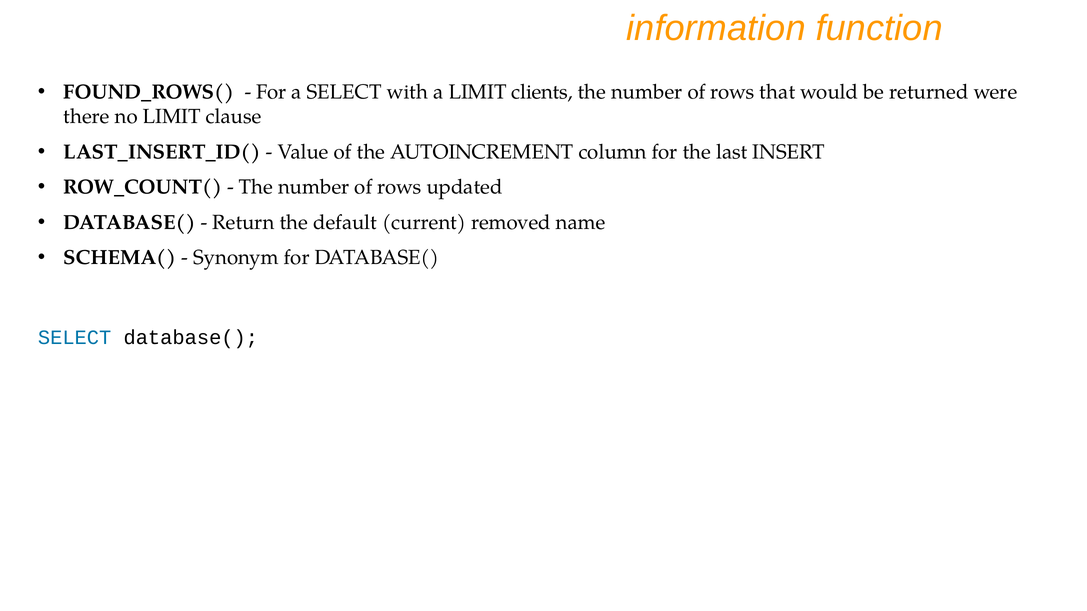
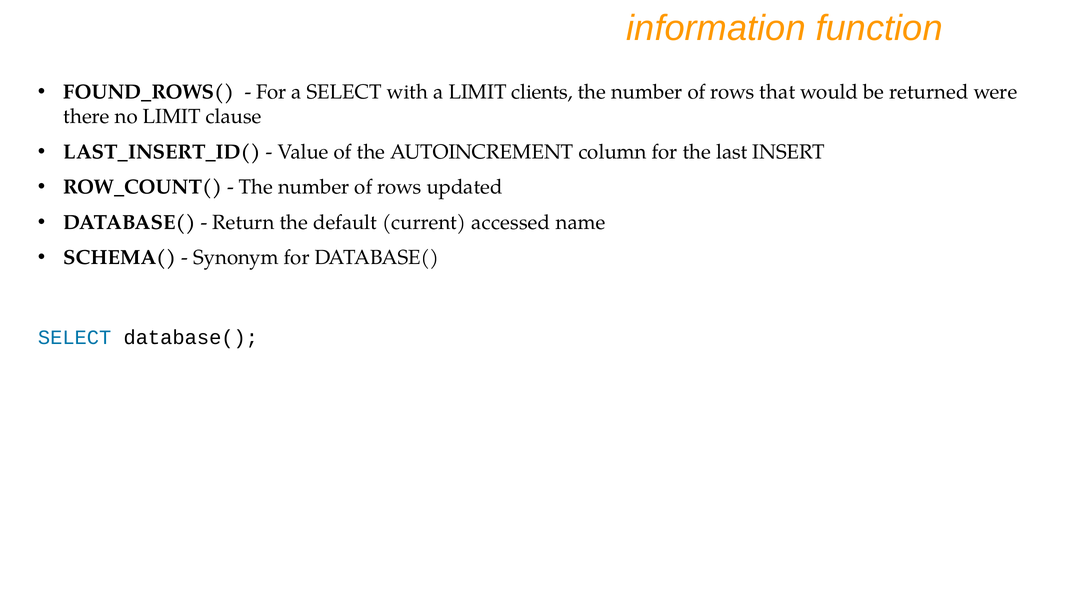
removed: removed -> accessed (511, 223)
